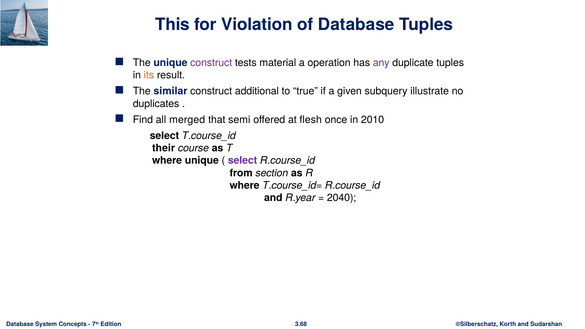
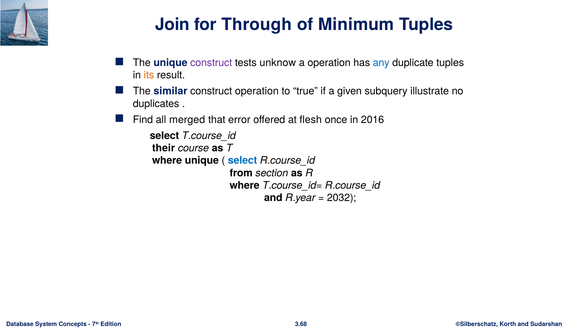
This: This -> Join (172, 25)
Violation: Violation -> Through (257, 25)
of Database: Database -> Minimum (356, 25)
material: material -> unknow (278, 63)
any colour: purple -> blue (381, 63)
construct additional: additional -> operation (257, 91)
semi: semi -> error (239, 120)
2010: 2010 -> 2016 (373, 120)
select colour: purple -> blue (243, 161)
2040: 2040 -> 2032 (342, 198)
